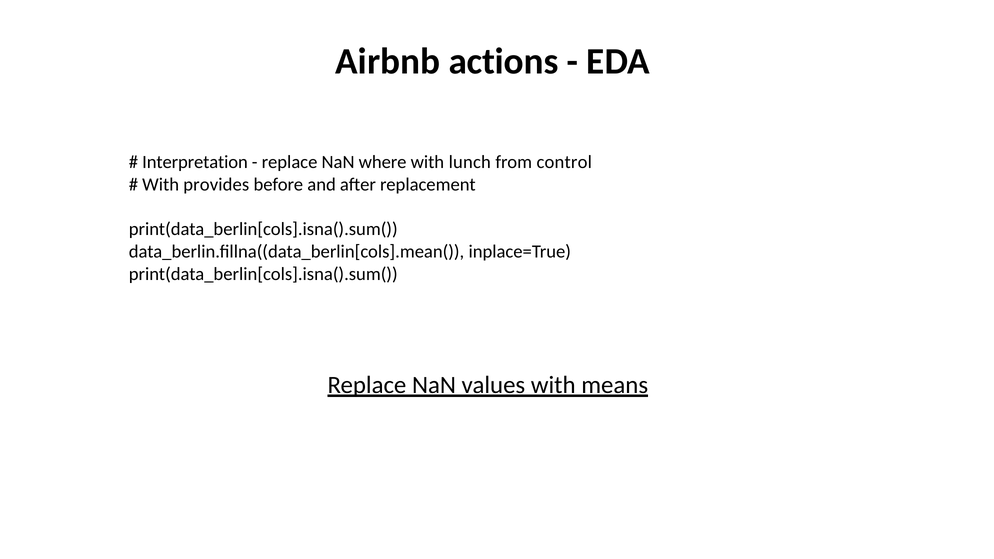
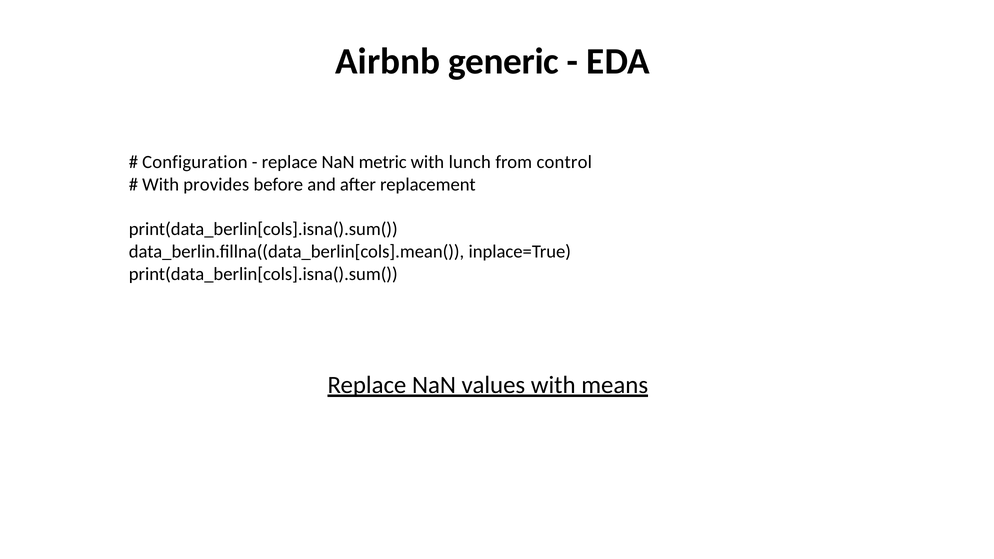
actions: actions -> generic (504, 61)
Interpretation: Interpretation -> Configuration (195, 162)
where: where -> metric (383, 162)
